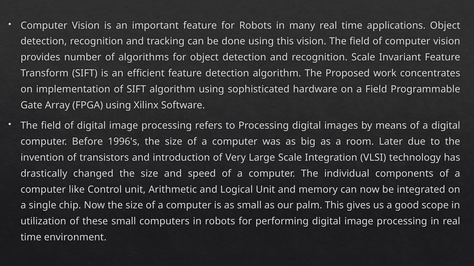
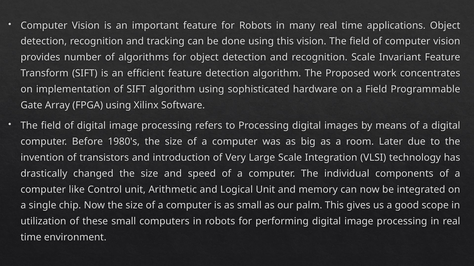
1996's: 1996's -> 1980's (124, 142)
